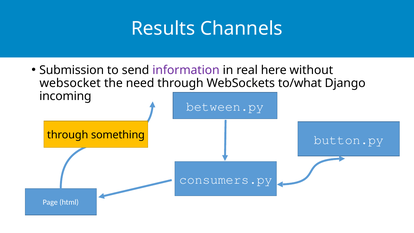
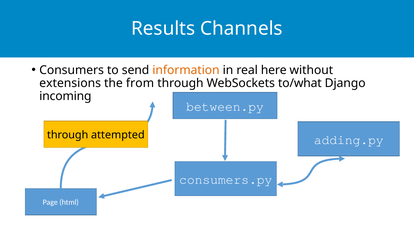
Submission: Submission -> Consumers (72, 70)
information colour: purple -> orange (186, 70)
websocket: websocket -> extensions (70, 83)
need: need -> from (140, 83)
something: something -> attempted (118, 135)
button.py: button.py -> adding.py (349, 140)
